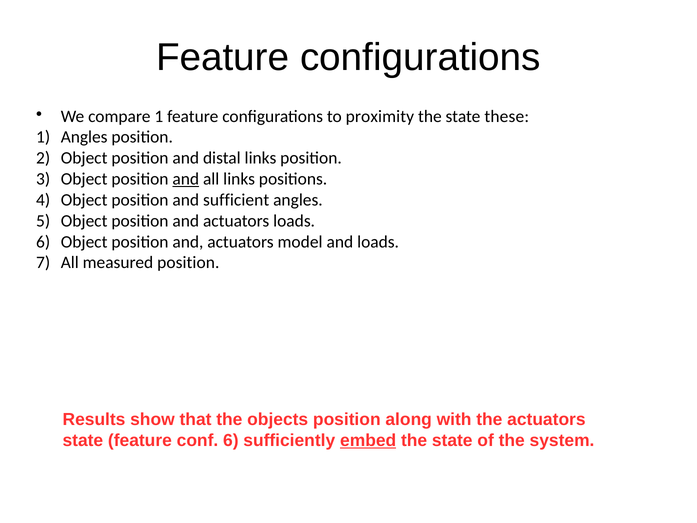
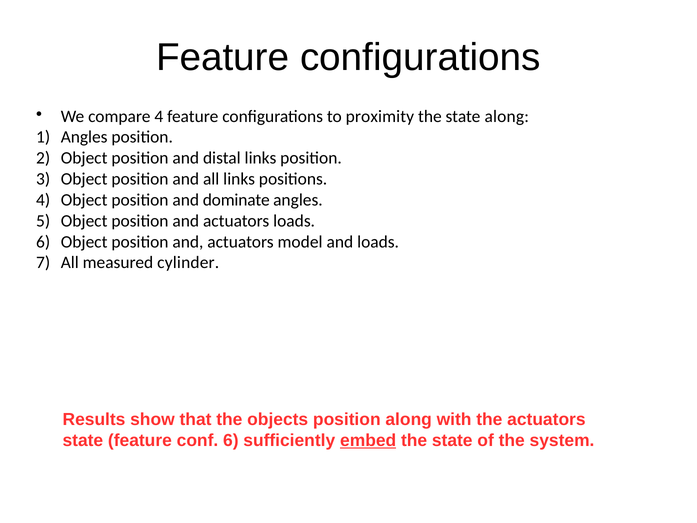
compare 1: 1 -> 4 (159, 116)
state these: these -> along (507, 116)
and underline: present -> none (186, 179)
sufficient: sufficient -> dominate (236, 200)
measured position: position -> cylinder (188, 263)
